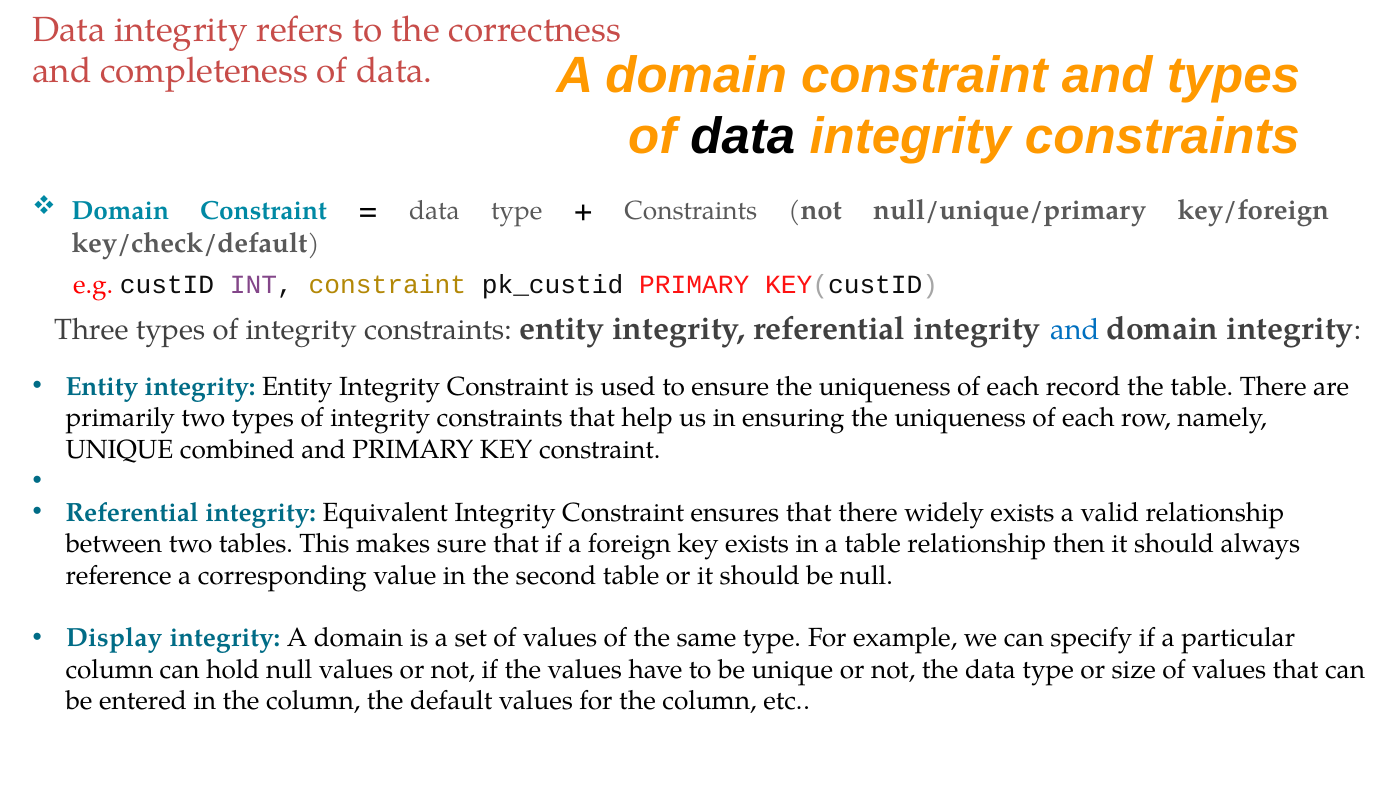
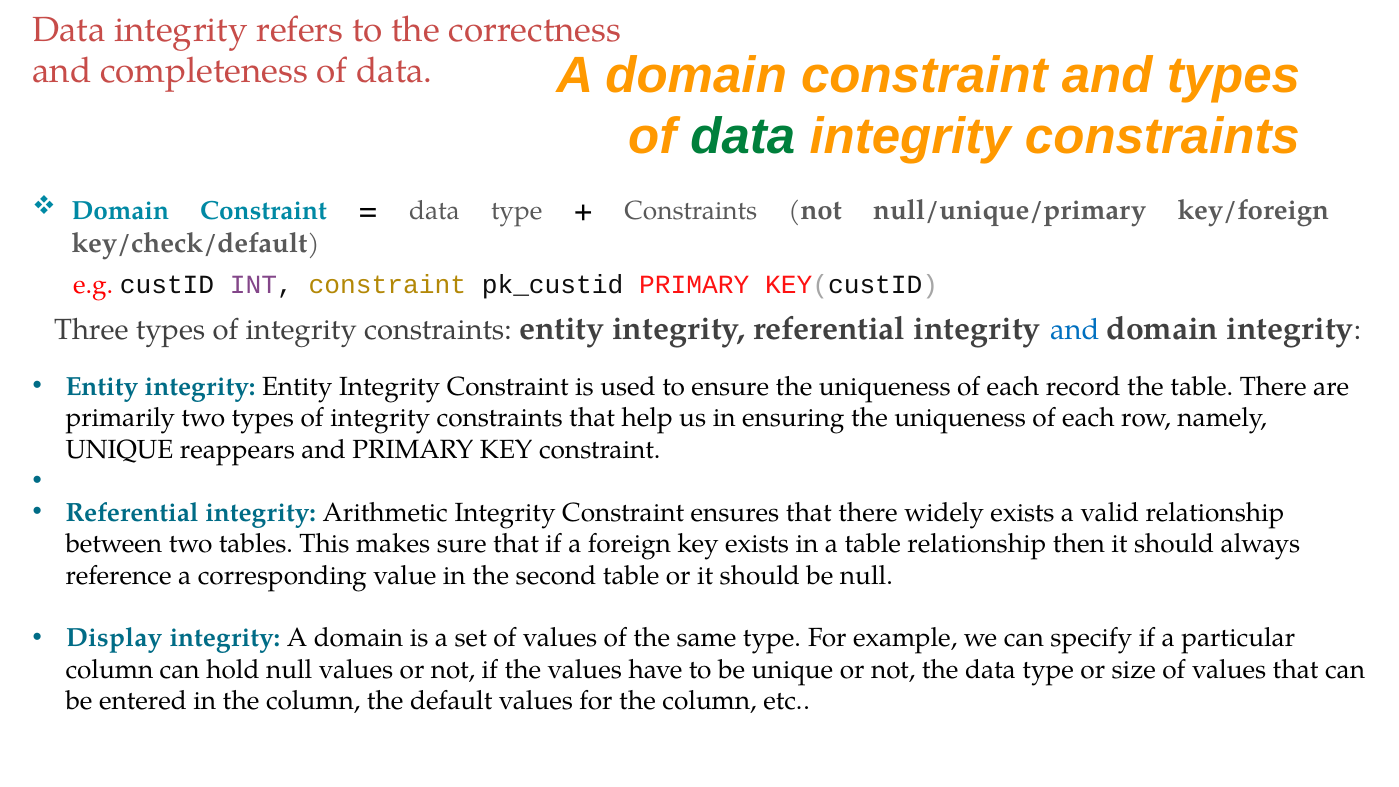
data colour: black -> green (743, 137)
combined: combined -> reappears (237, 449)
Equivalent: Equivalent -> Arithmetic (385, 512)
